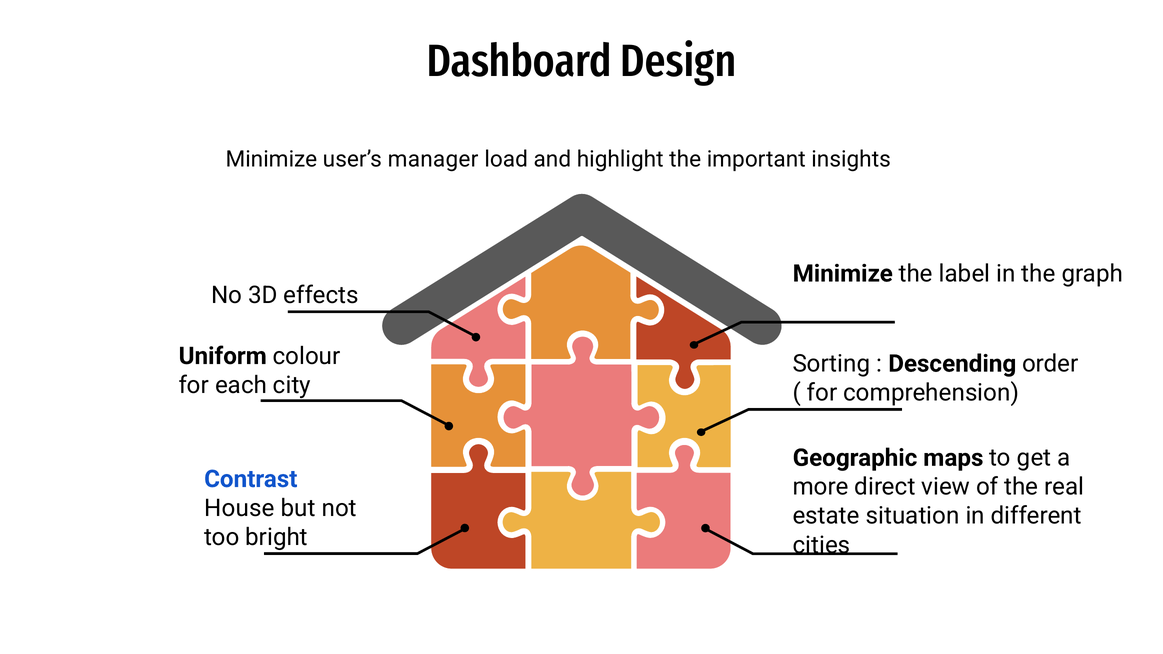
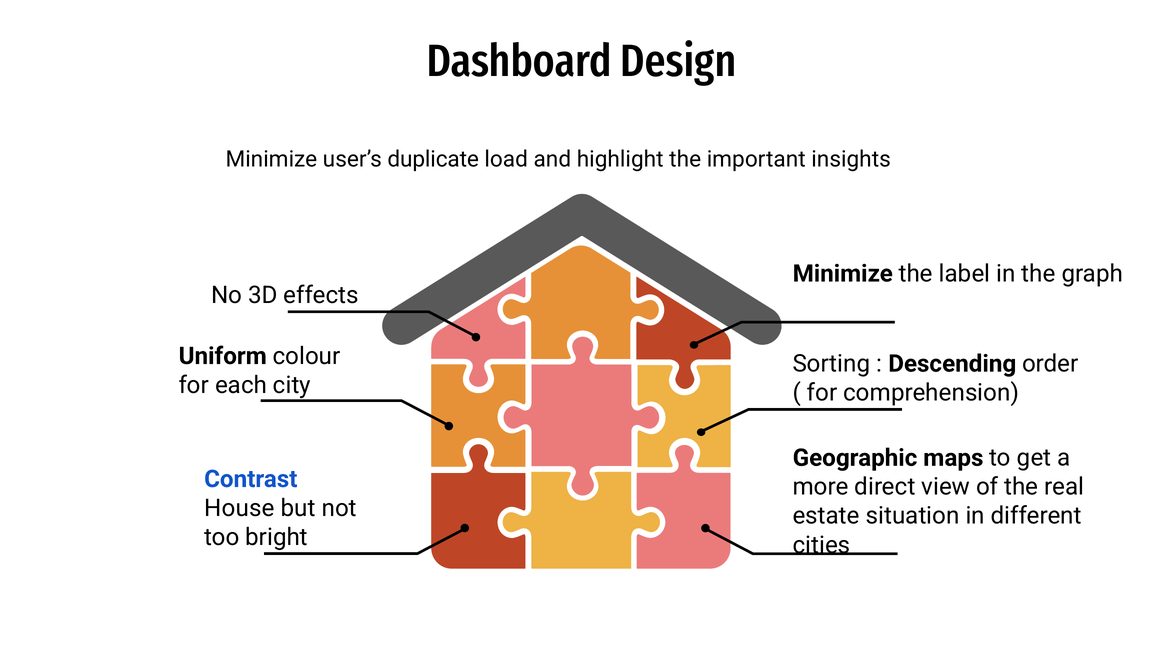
manager: manager -> duplicate (433, 159)
